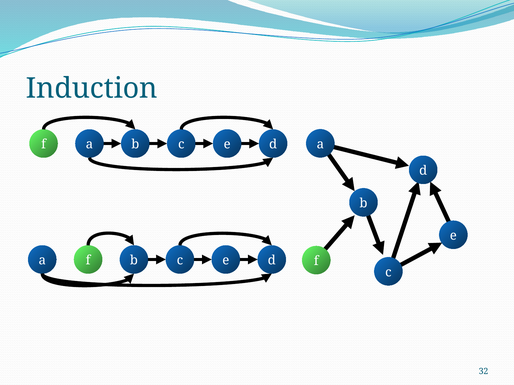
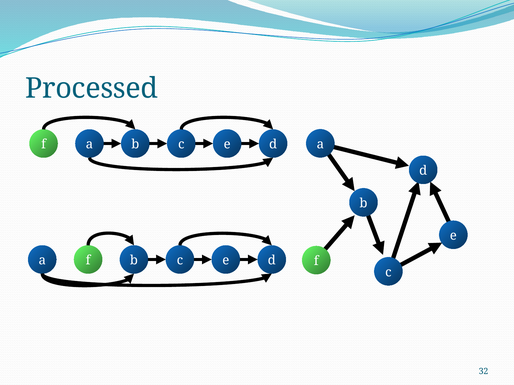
Induction: Induction -> Processed (92, 89)
